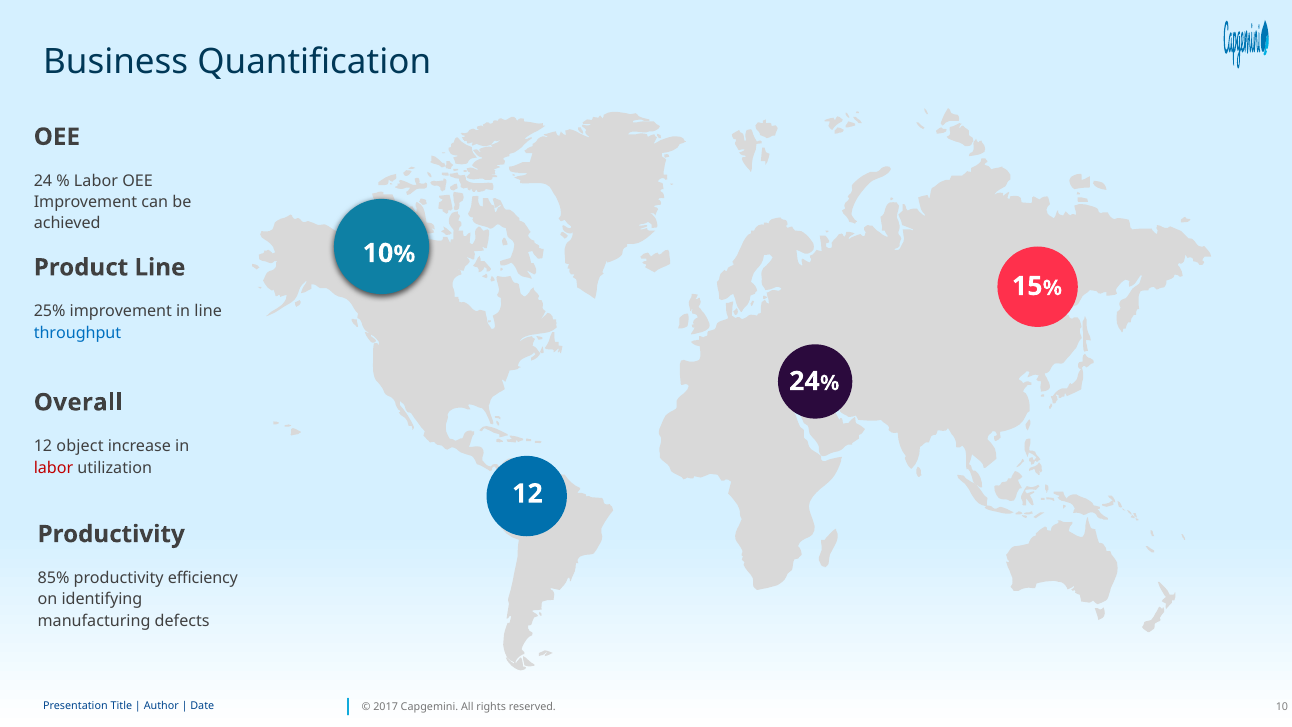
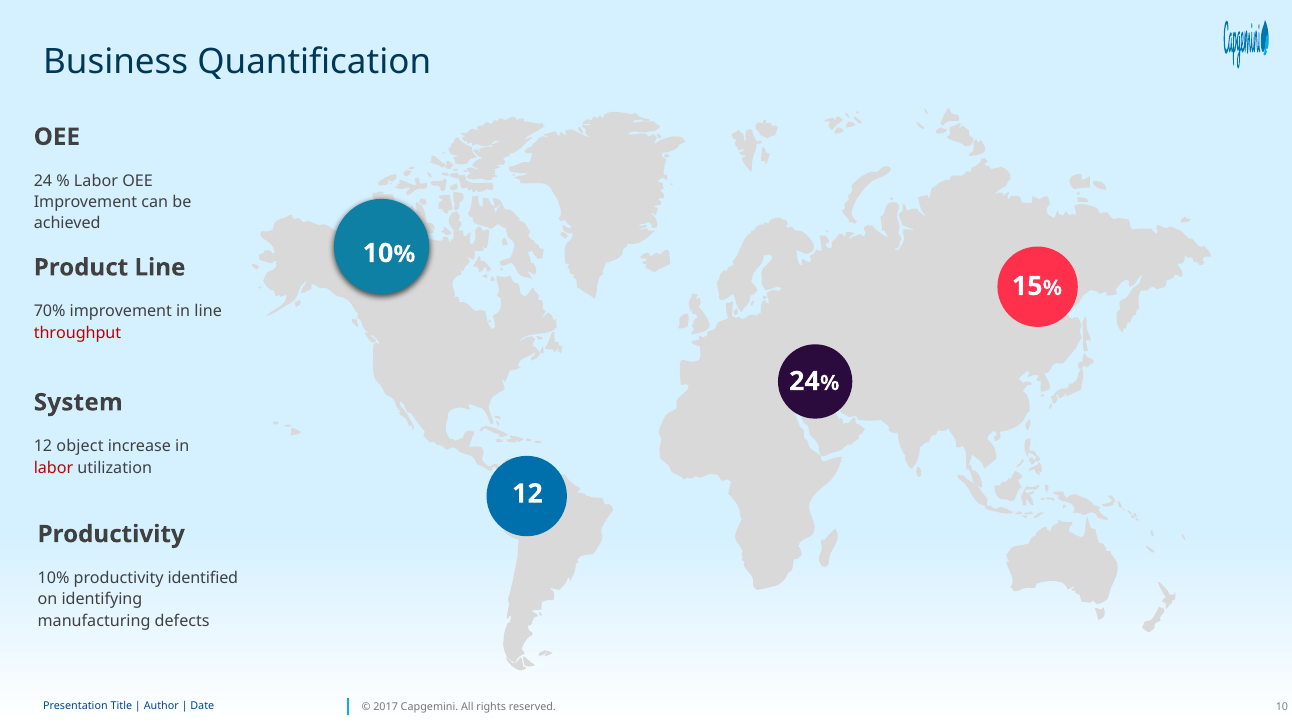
25%: 25% -> 70% (50, 311)
throughput colour: blue -> red (77, 333)
Overall: Overall -> System (78, 402)
85%: 85% -> 10% (54, 578)
efficiency: efficiency -> identified (203, 578)
